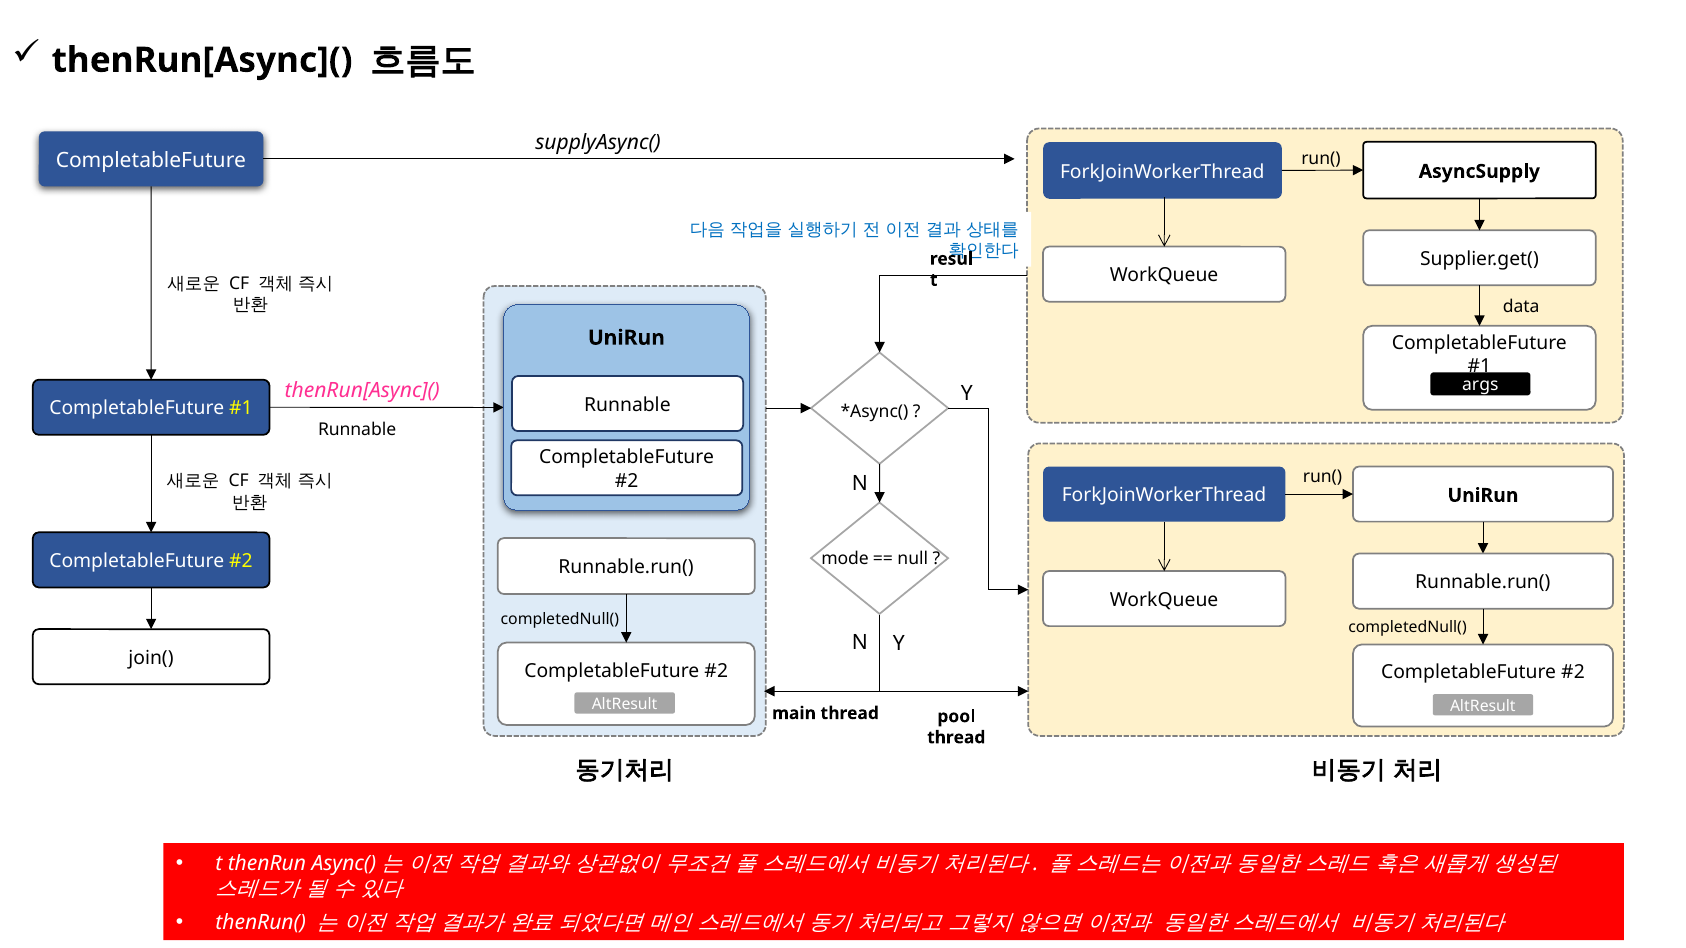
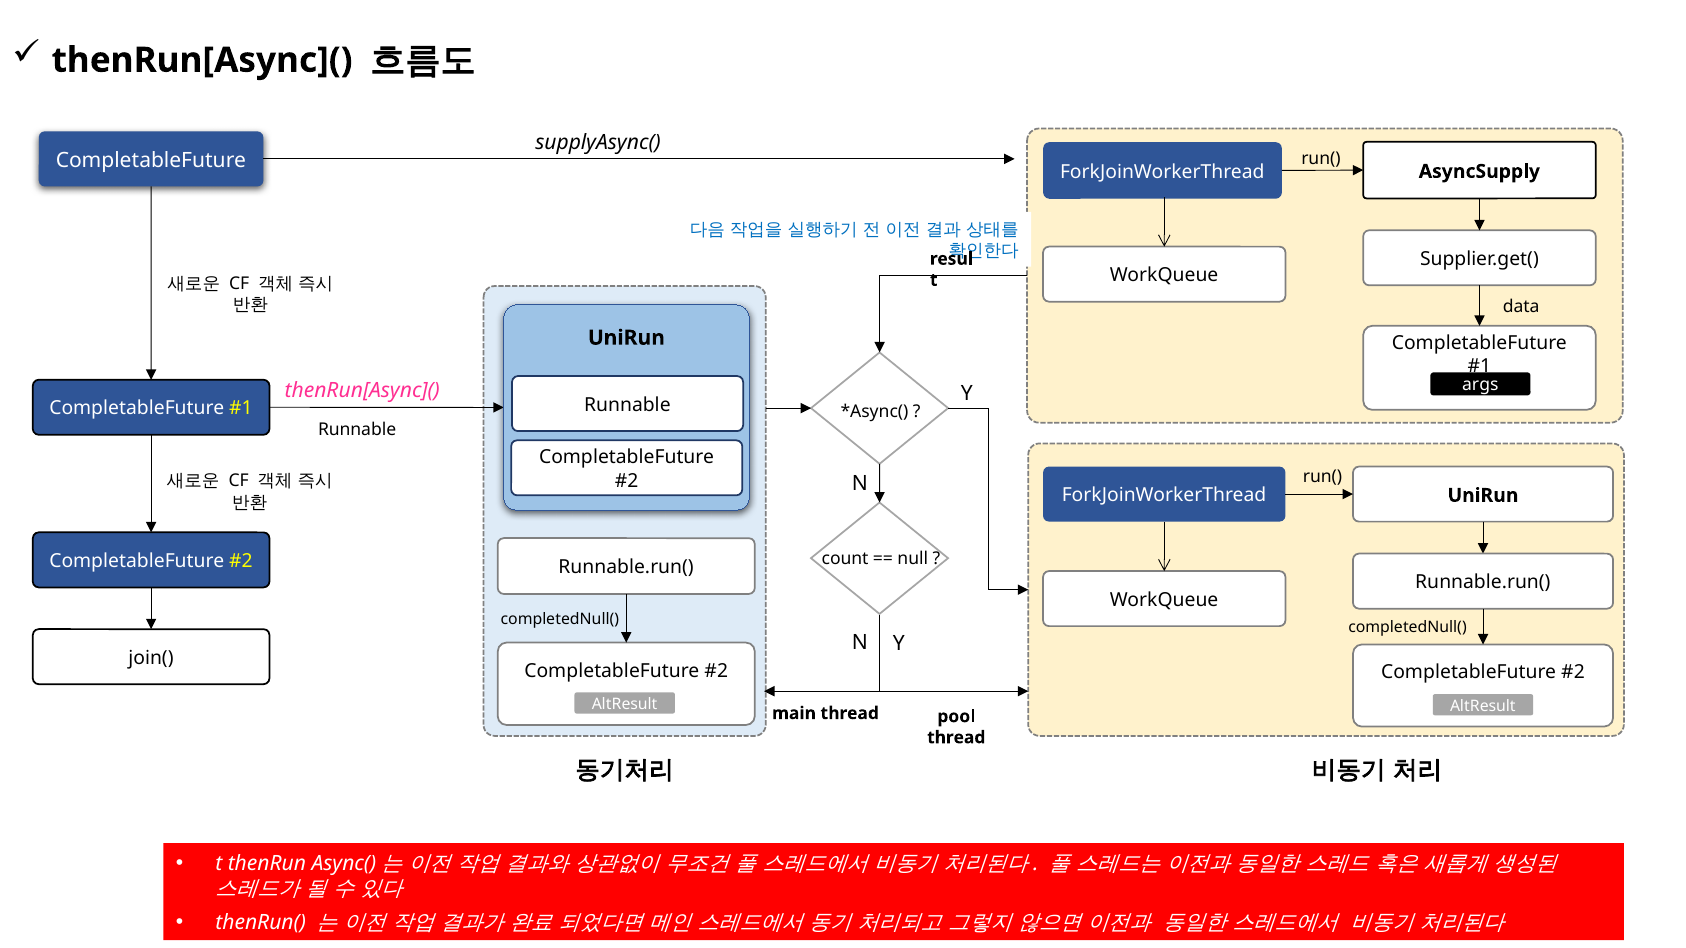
mode: mode -> count (845, 559)
